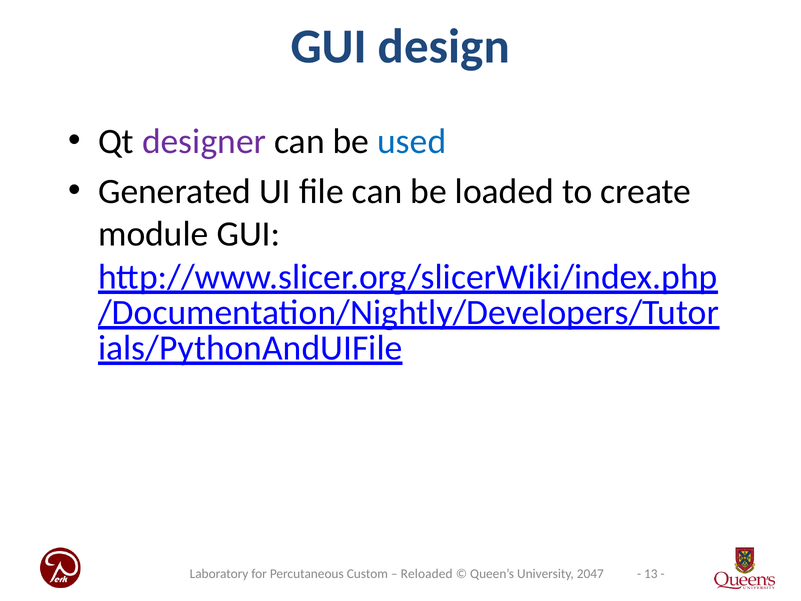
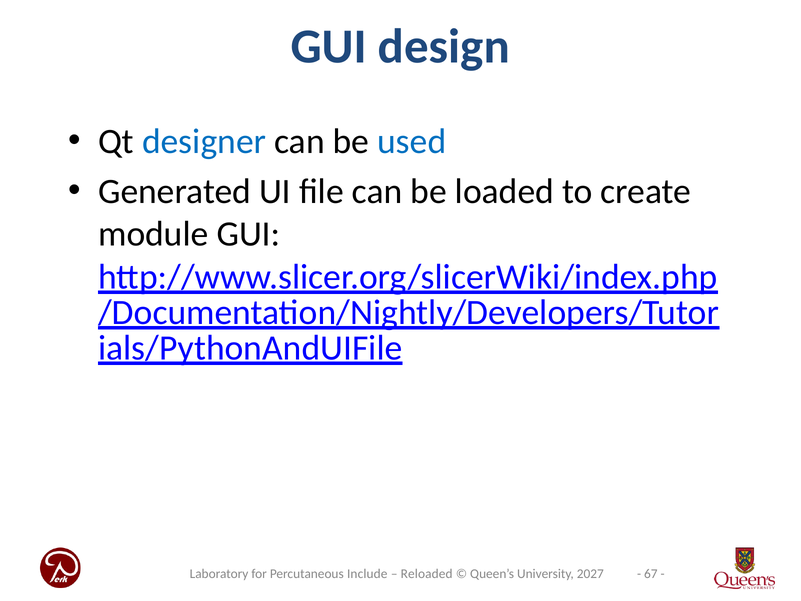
designer colour: purple -> blue (204, 141)
13: 13 -> 67 (651, 574)
Custom: Custom -> Include (367, 574)
2047: 2047 -> 2027 (590, 574)
